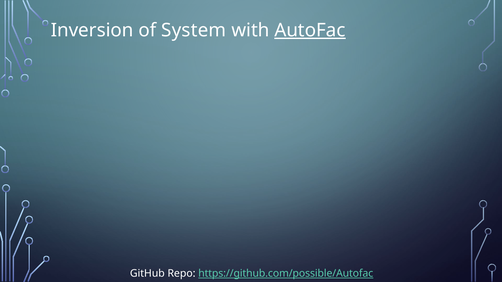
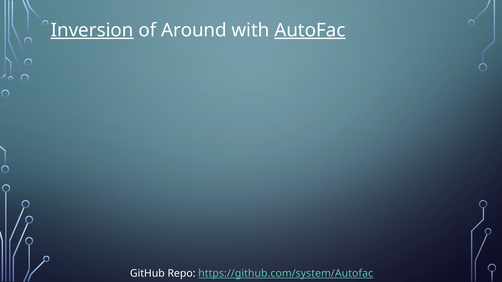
Inversion underline: none -> present (92, 30)
System: System -> Around (194, 30)
https://github.com/possible/Autofac: https://github.com/possible/Autofac -> https://github.com/system/Autofac (286, 274)
